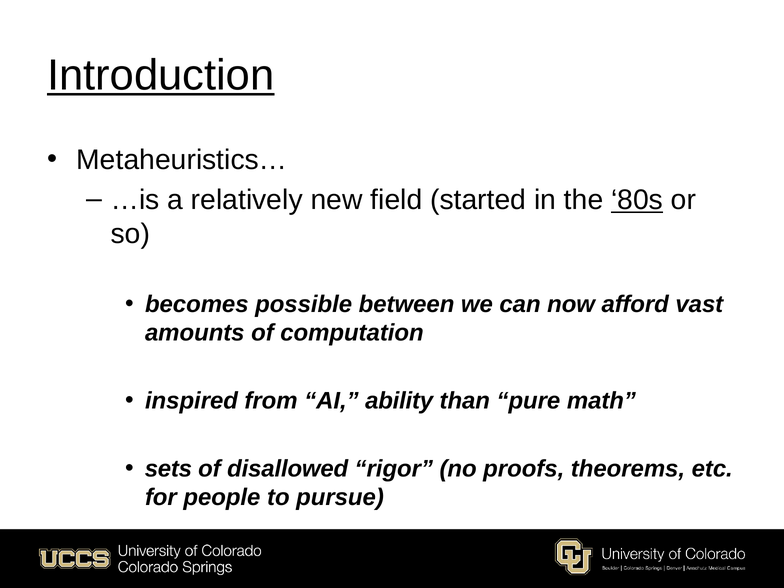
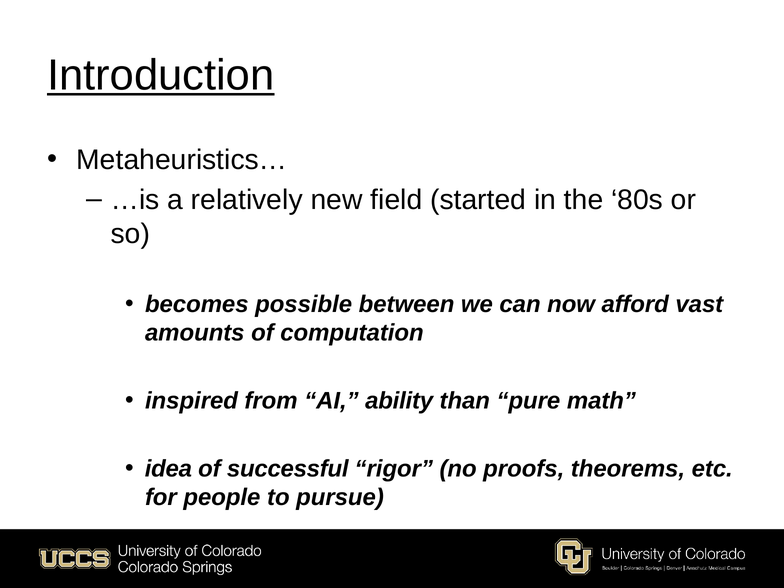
80s underline: present -> none (637, 200)
sets: sets -> idea (168, 469)
disallowed: disallowed -> successful (288, 469)
